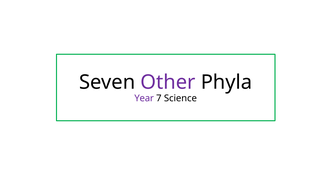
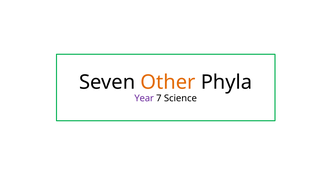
Other colour: purple -> orange (168, 82)
